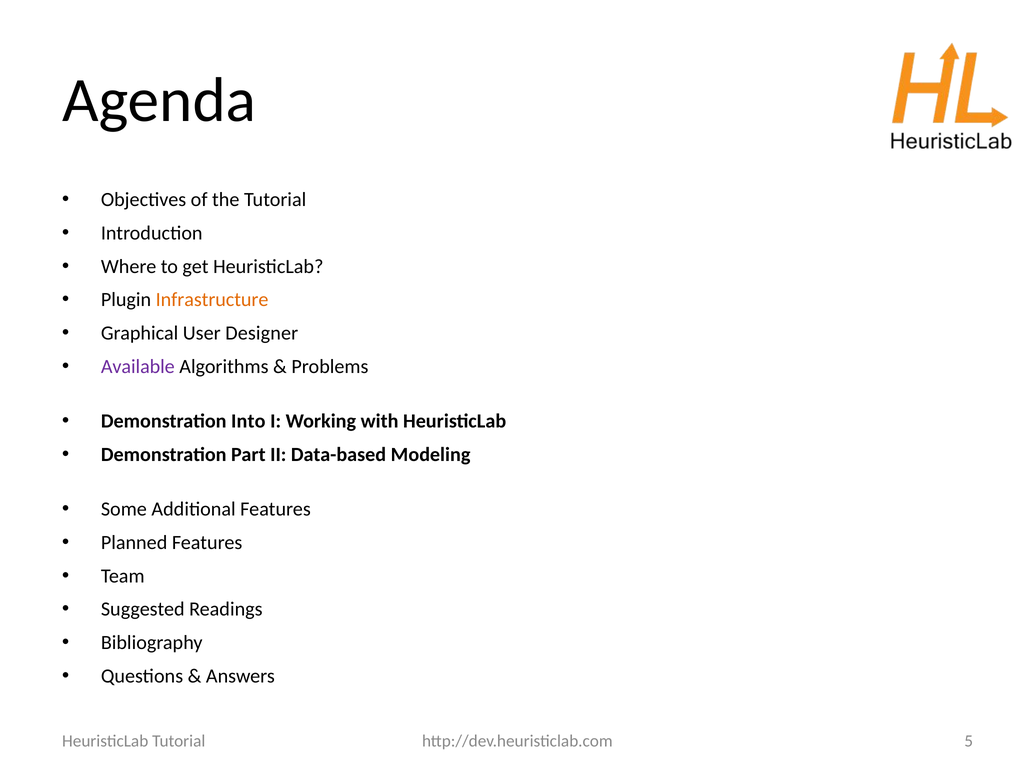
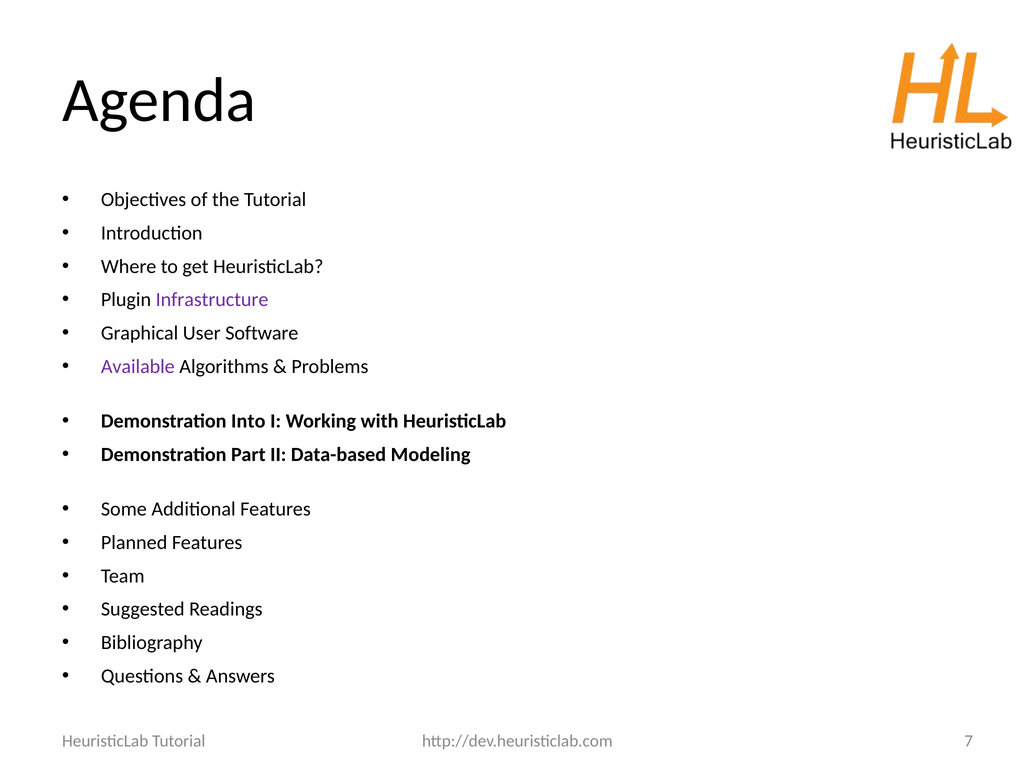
Infrastructure colour: orange -> purple (212, 300)
Designer: Designer -> Software (262, 333)
5: 5 -> 7 (969, 741)
